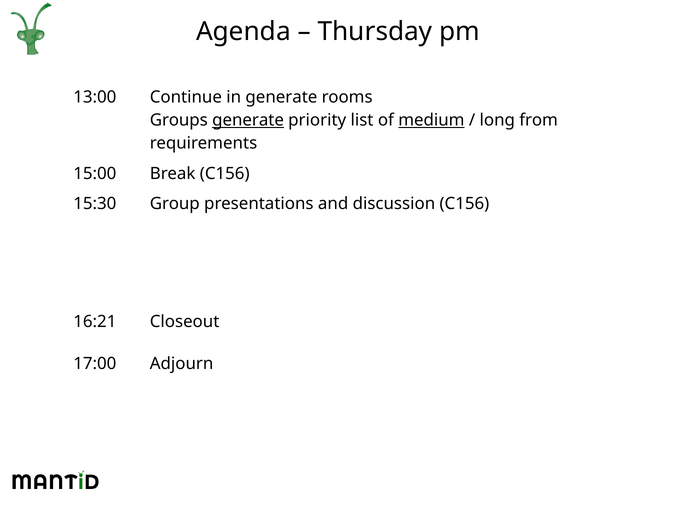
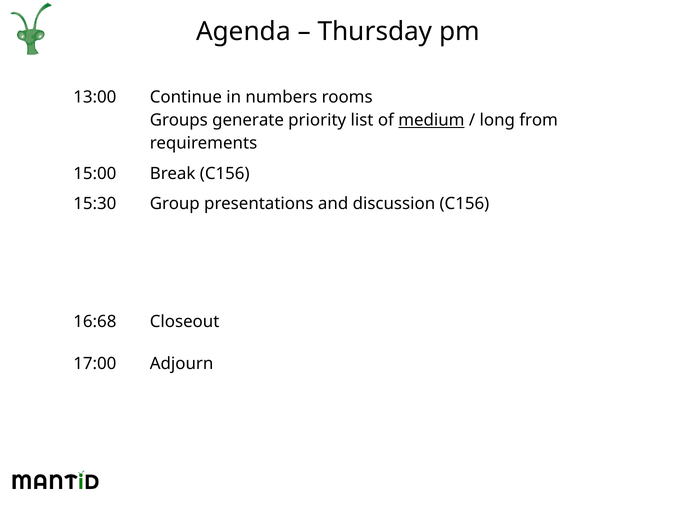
in generate: generate -> numbers (281, 97)
generate underline: present -> none (248, 120)
16:21: 16:21 -> 16:68 (95, 322)
